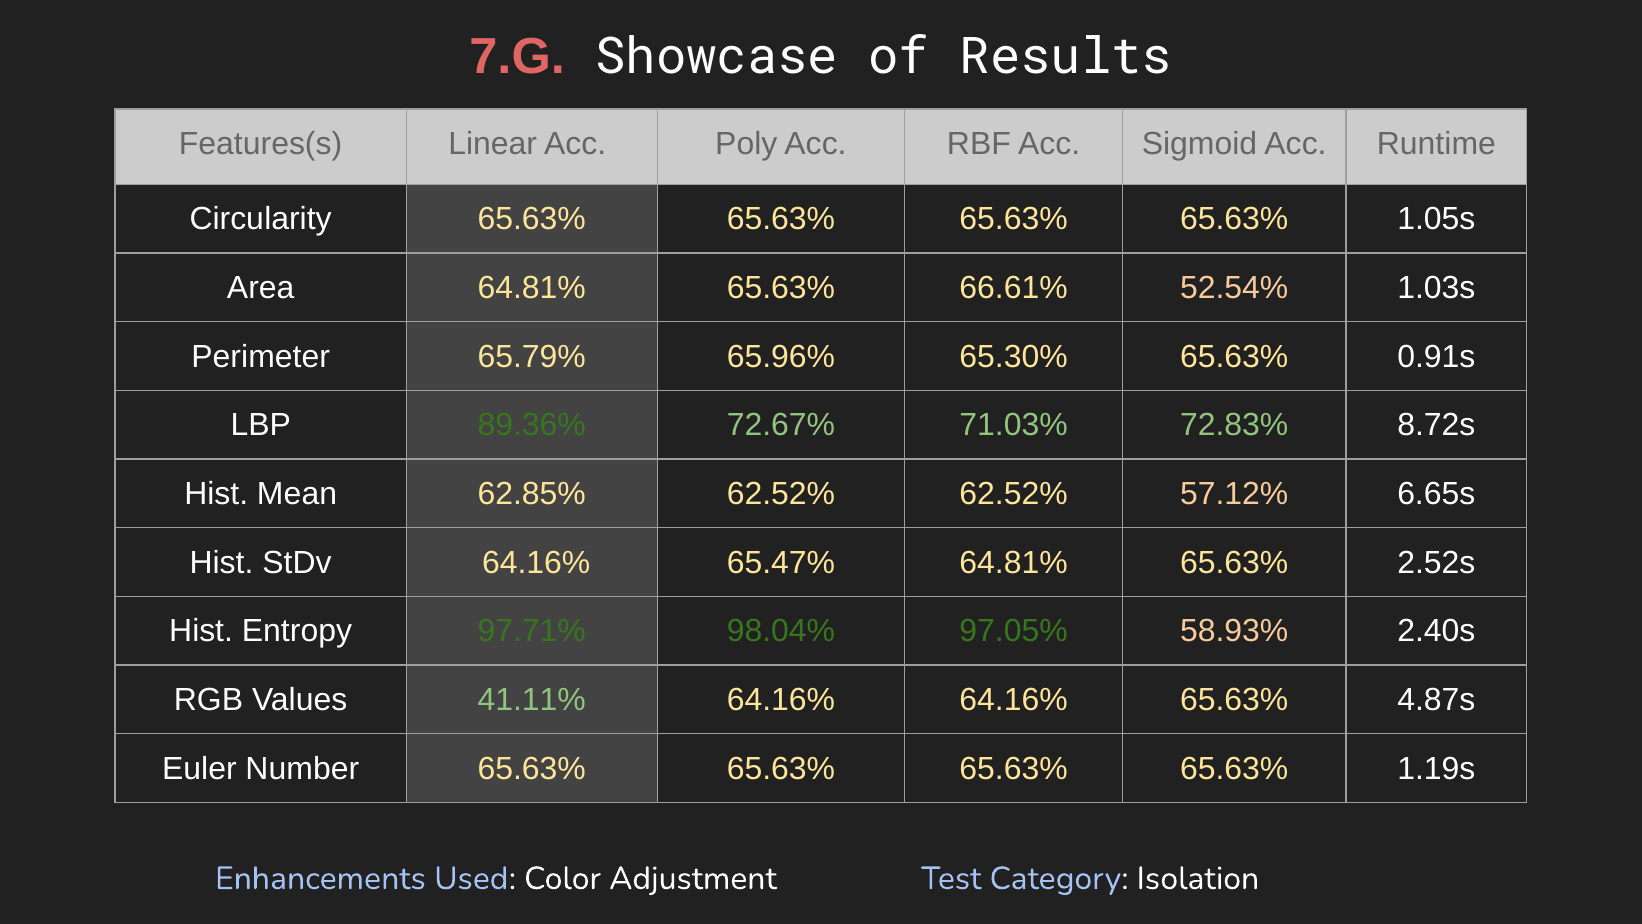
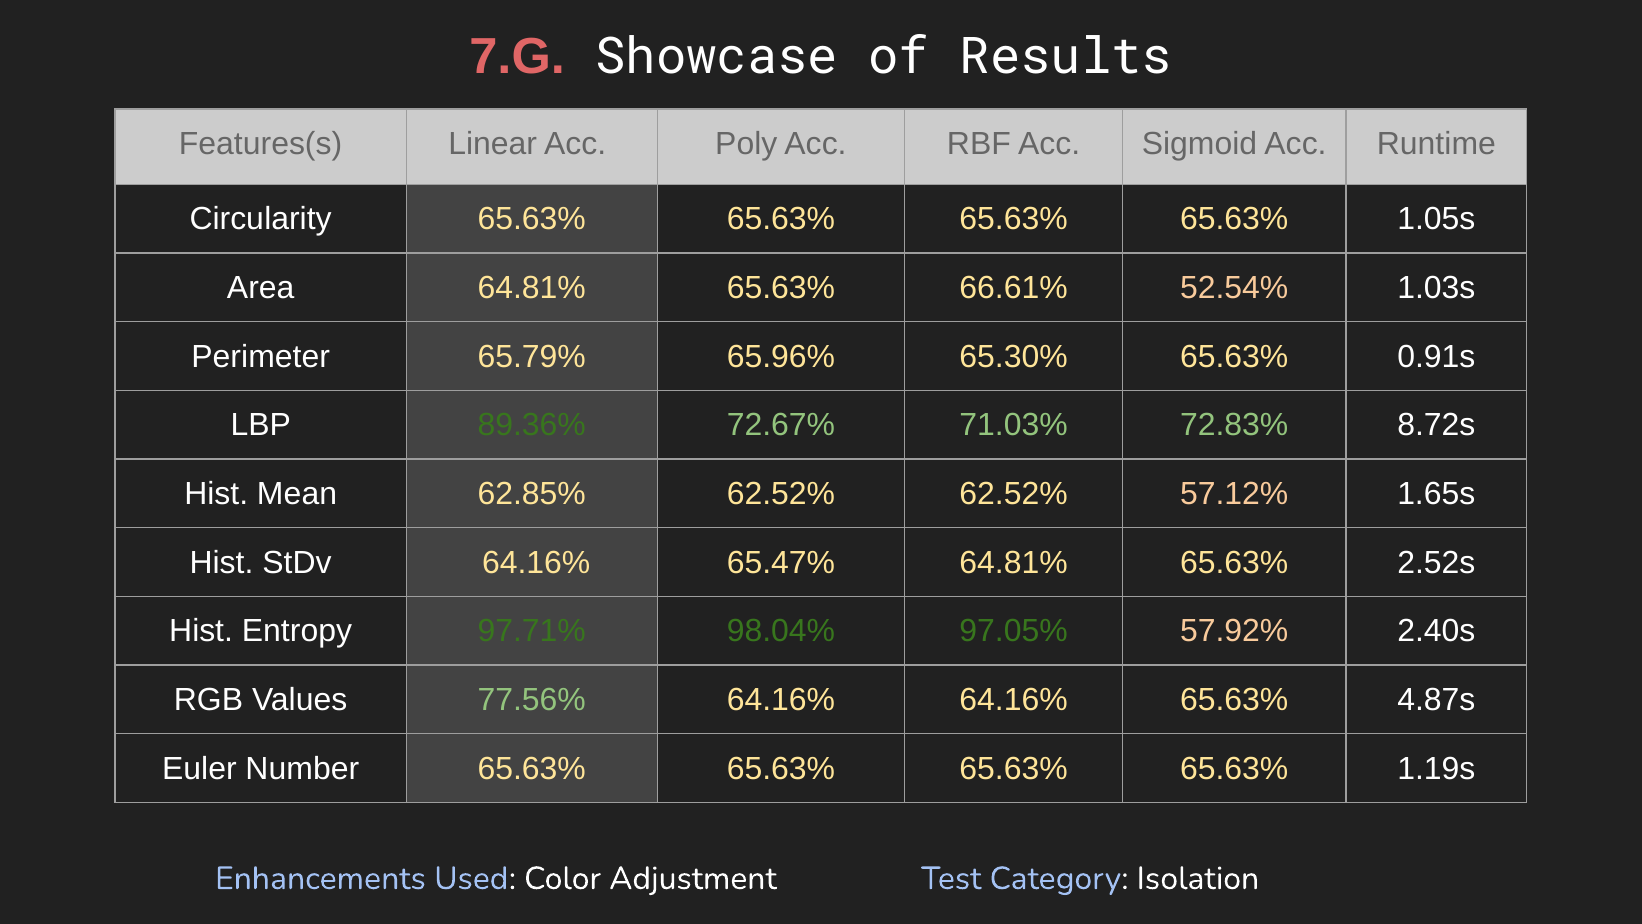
6.65s: 6.65s -> 1.65s (1436, 494)
58.93%: 58.93% -> 57.92% (1234, 631)
41.11%: 41.11% -> 77.56% (532, 700)
